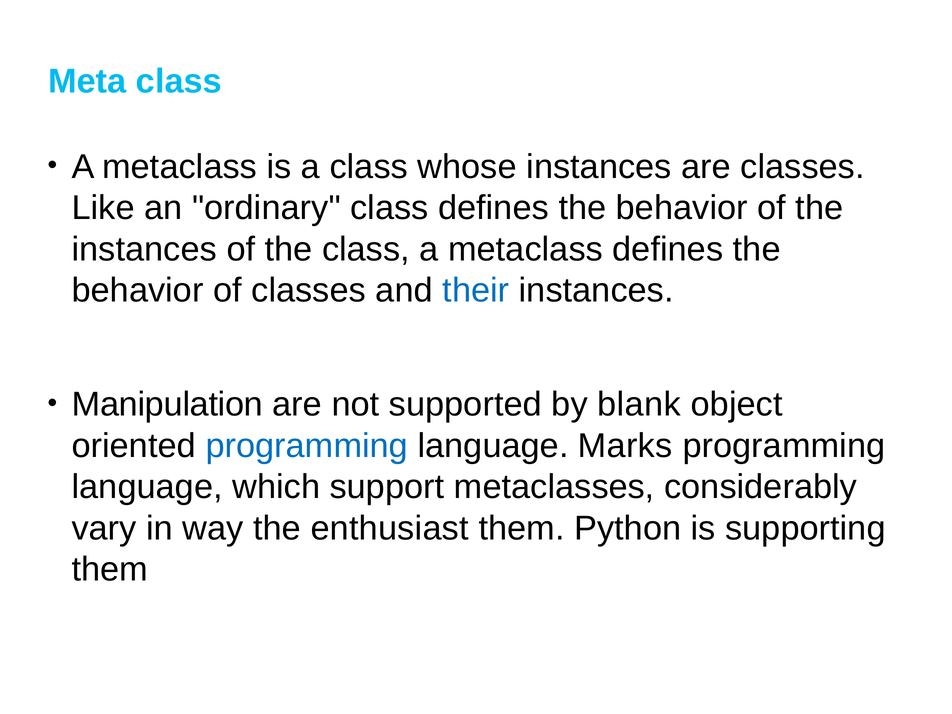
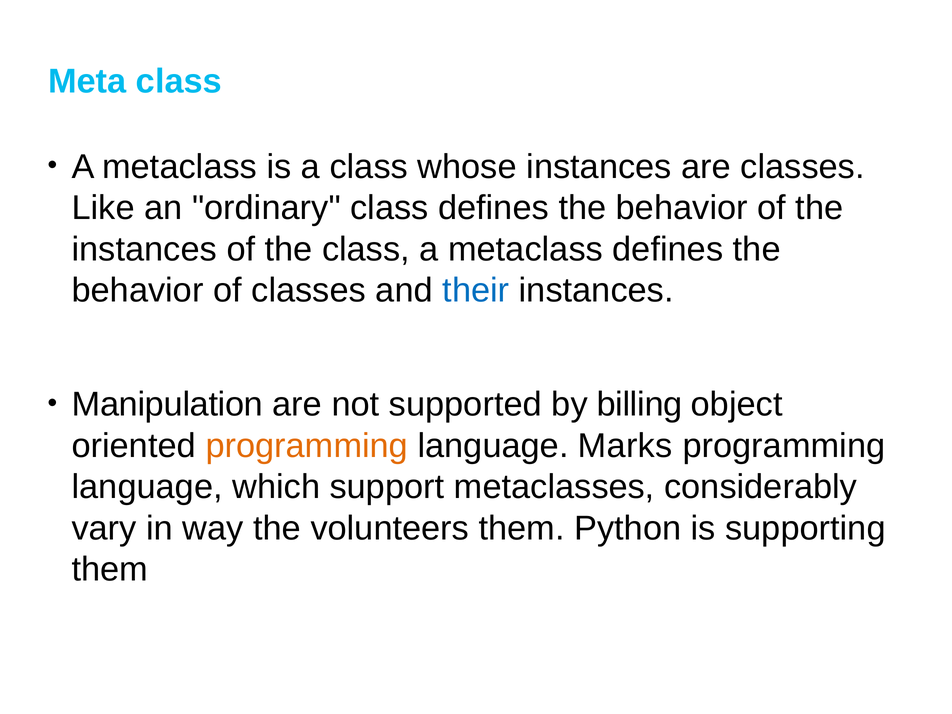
blank: blank -> billing (639, 405)
programming colour: blue -> orange (307, 446)
enthusiast: enthusiast -> volunteers (390, 528)
